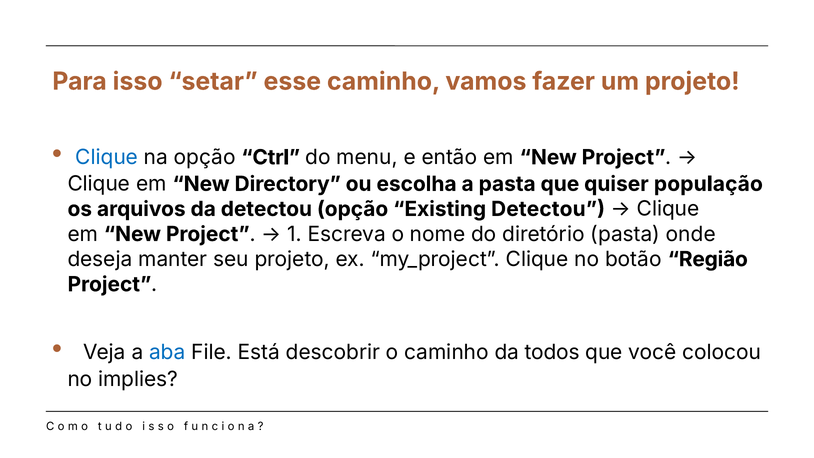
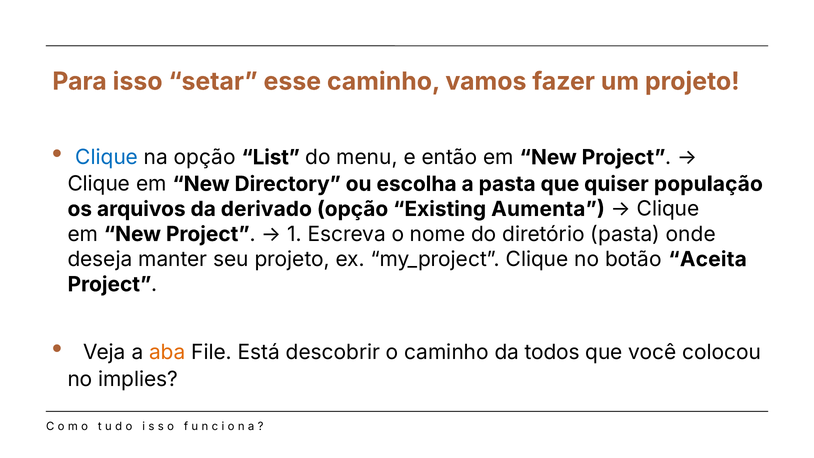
Ctrl: Ctrl -> List (271, 157)
da detectou: detectou -> derivado (266, 209)
Existing Detectou: Detectou -> Aumenta (548, 209)
Região: Região -> Aceita (708, 259)
aba colour: blue -> orange (167, 352)
